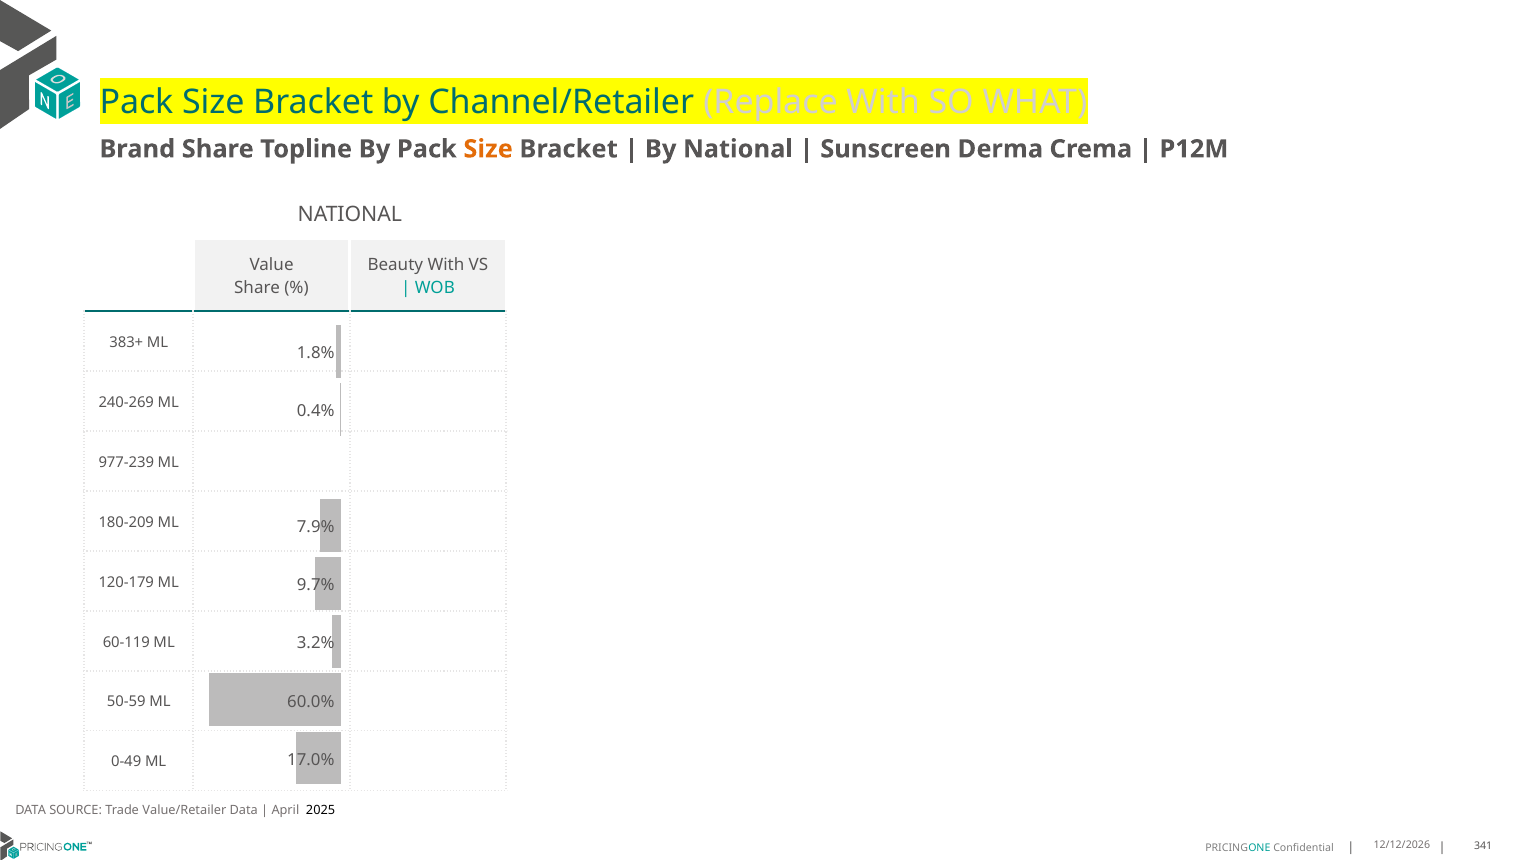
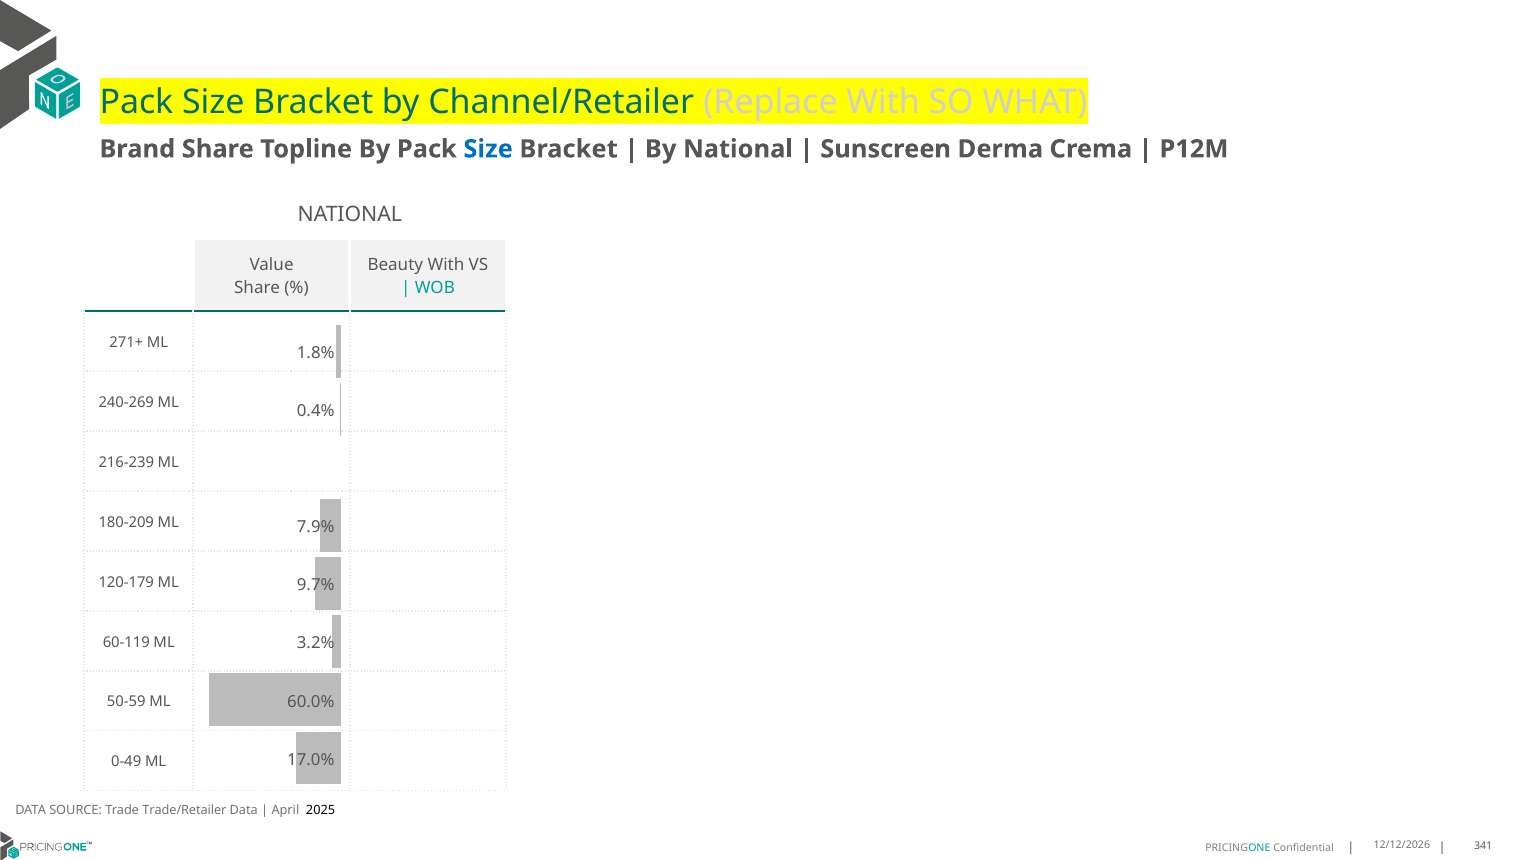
Size colour: orange -> blue (488, 149)
383+: 383+ -> 271+ (126, 343)
977-239: 977-239 -> 216-239 (126, 463)
Value/Retailer: Value/Retailer -> Trade/Retailer (184, 811)
